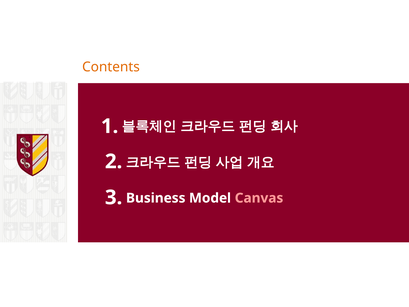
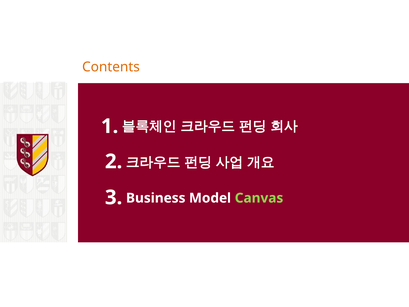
Canvas colour: pink -> light green (259, 198)
